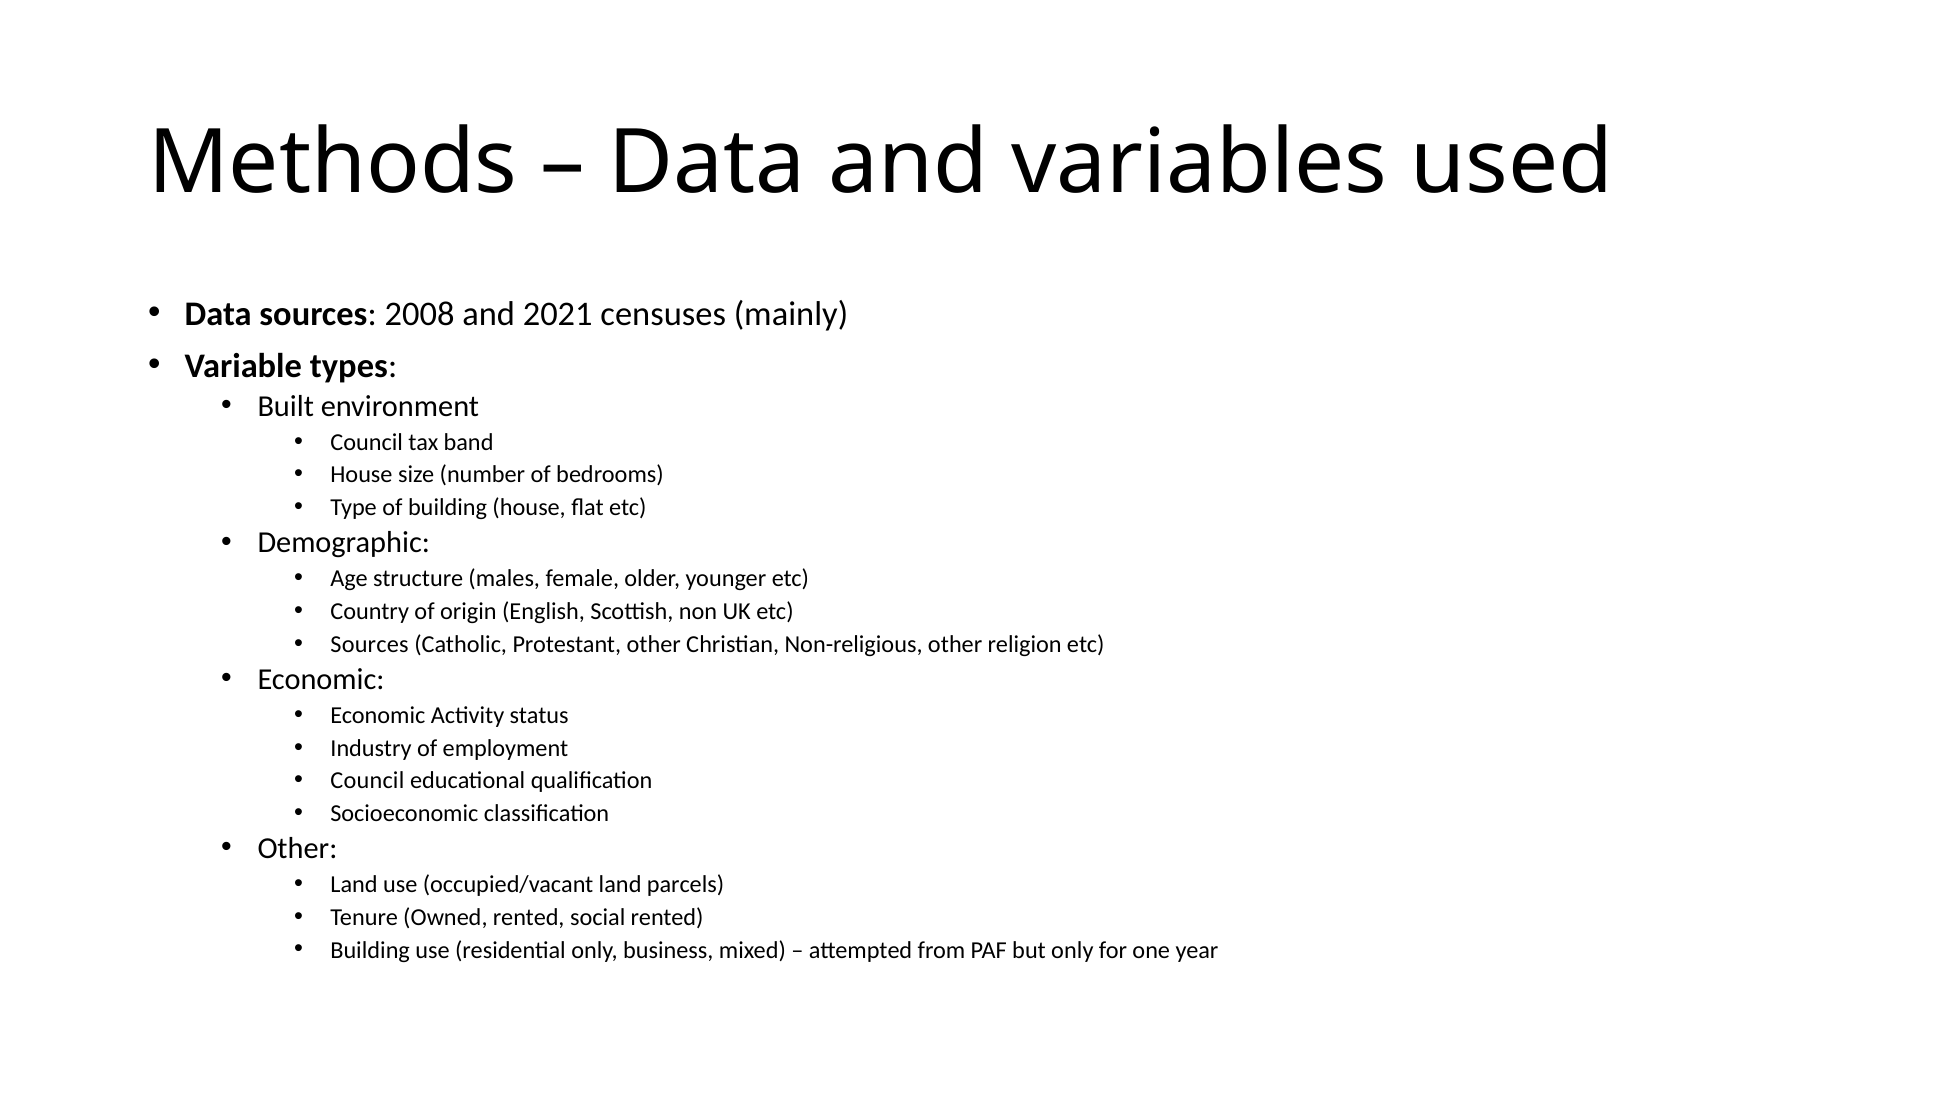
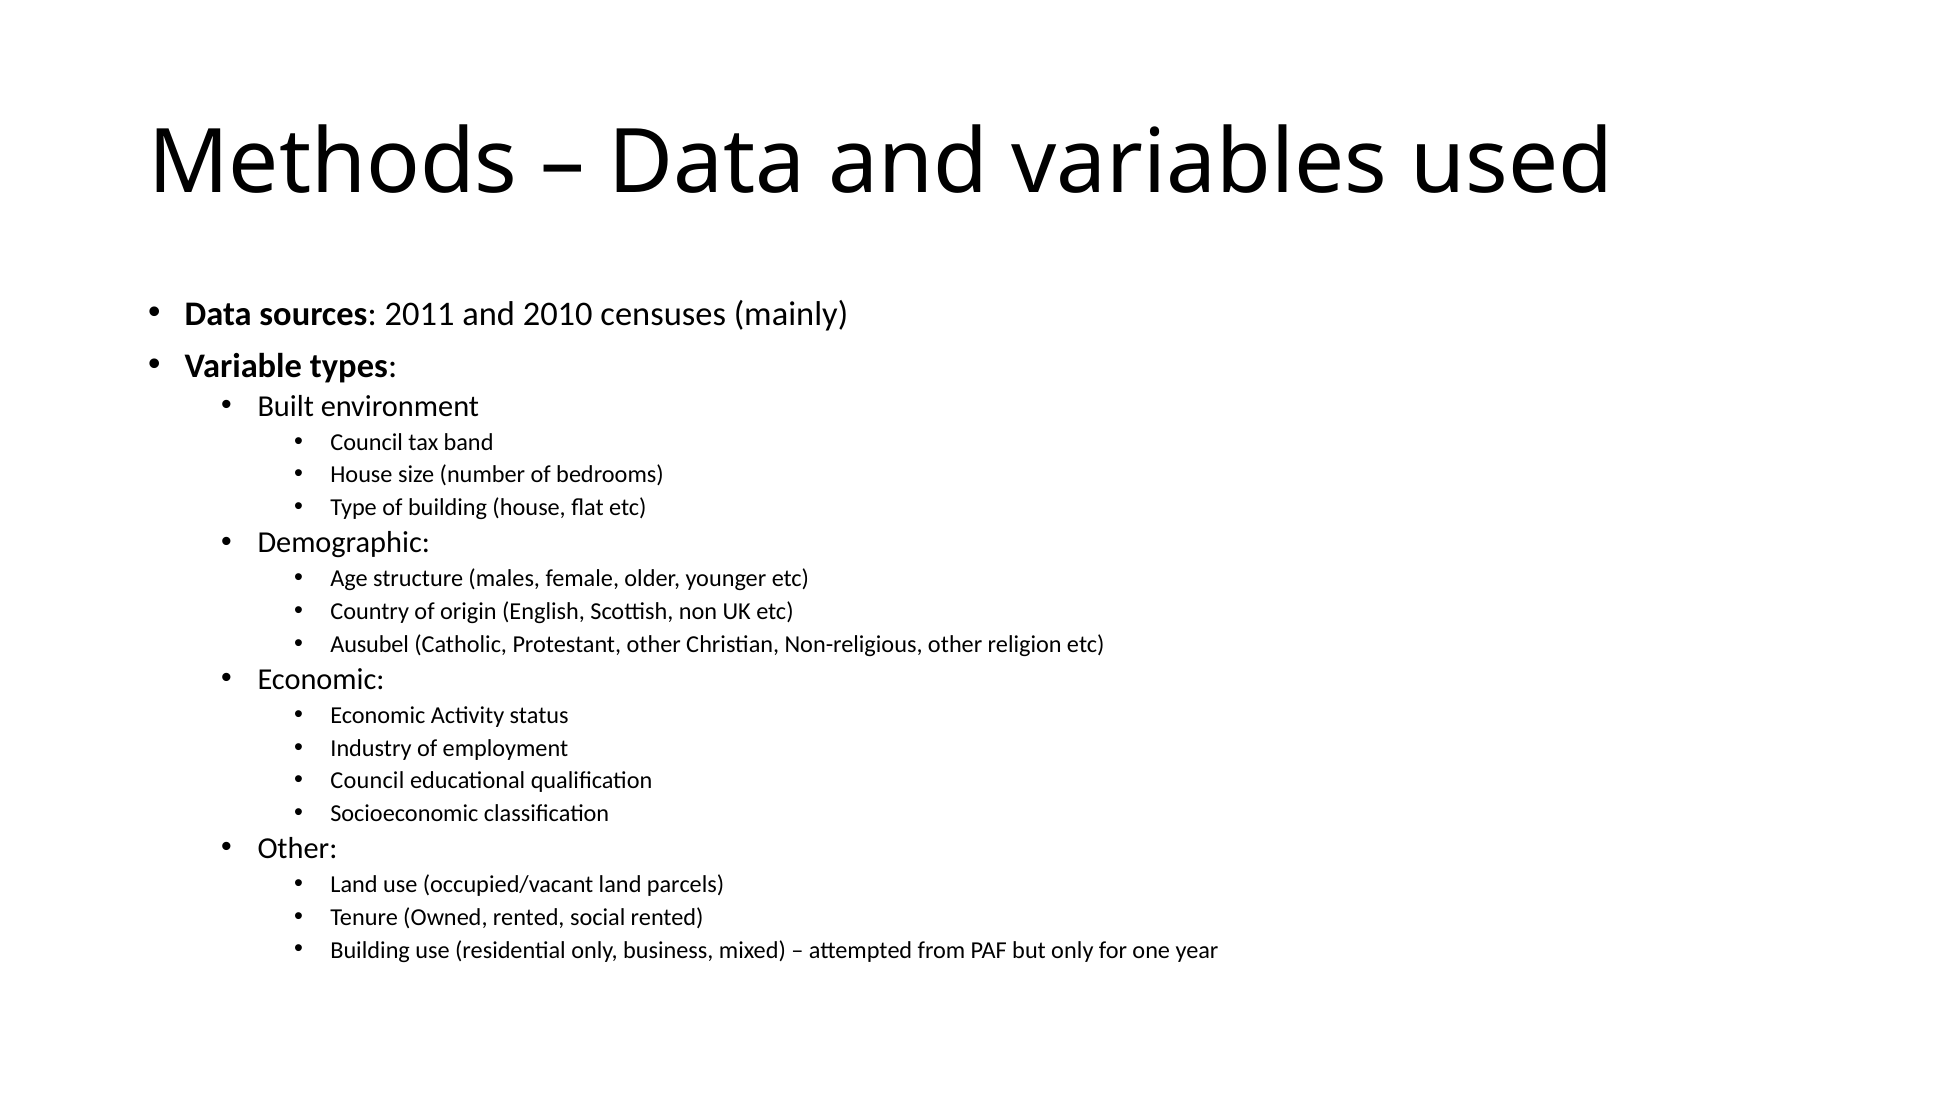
2008: 2008 -> 2011 (420, 314)
2021: 2021 -> 2010 (558, 314)
Sources: Sources -> Ausubel (370, 644)
